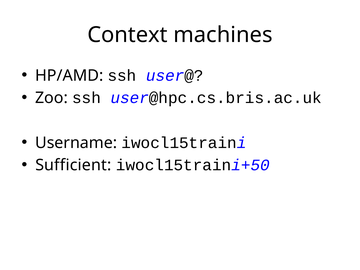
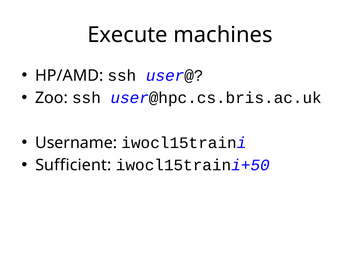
Context: Context -> Execute (127, 35)
